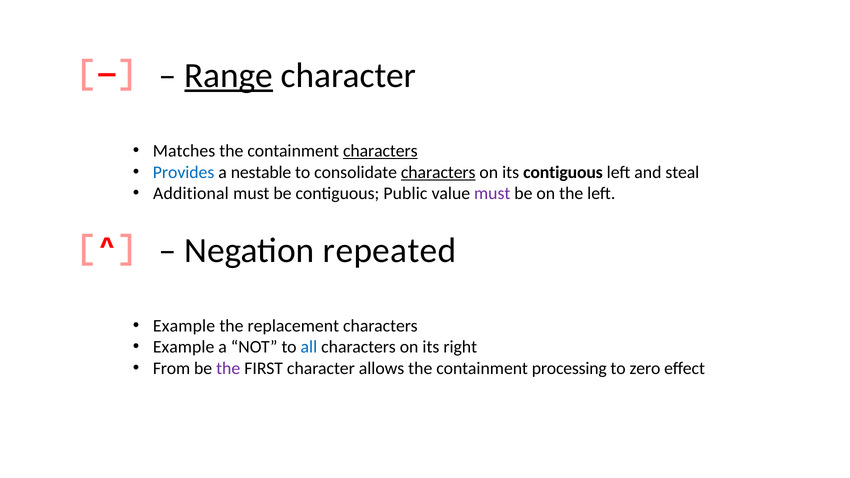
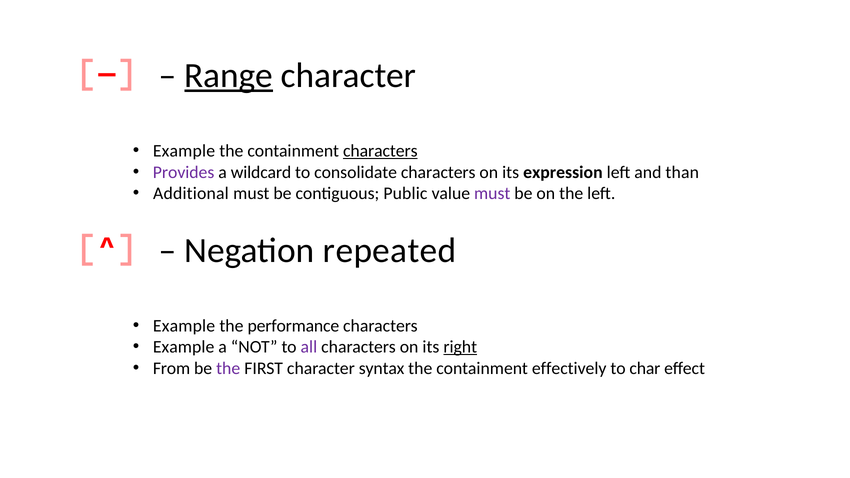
Matches: Matches -> Example (184, 151)
Provides colour: blue -> purple (184, 172)
nestable: nestable -> wildcard (261, 172)
characters underline: present -> none (438, 172)
its contiguous: contiguous -> expression (563, 172)
steal: steal -> than (682, 172)
replacement: replacement -> performance (293, 326)
all colour: blue -> purple (309, 347)
right underline: none -> present (460, 347)
allows: allows -> syntax (382, 368)
processing: processing -> effectively (569, 368)
zero: zero -> char (645, 368)
